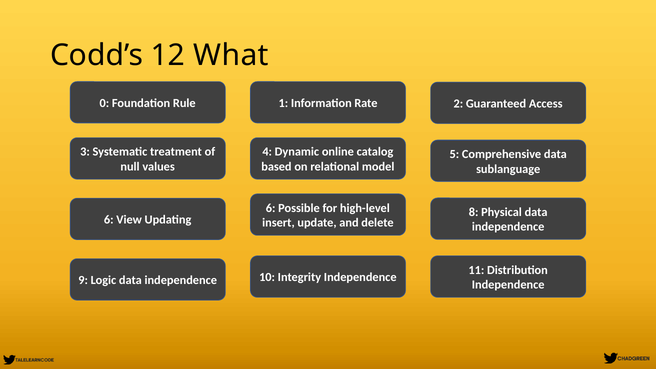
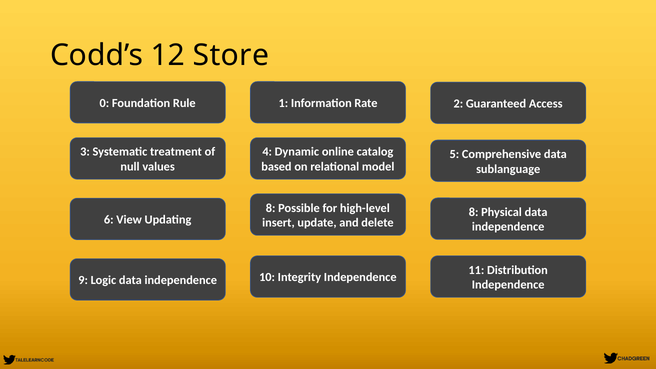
What: What -> Store (231, 55)
6: 6 -> 8 (271, 208)
